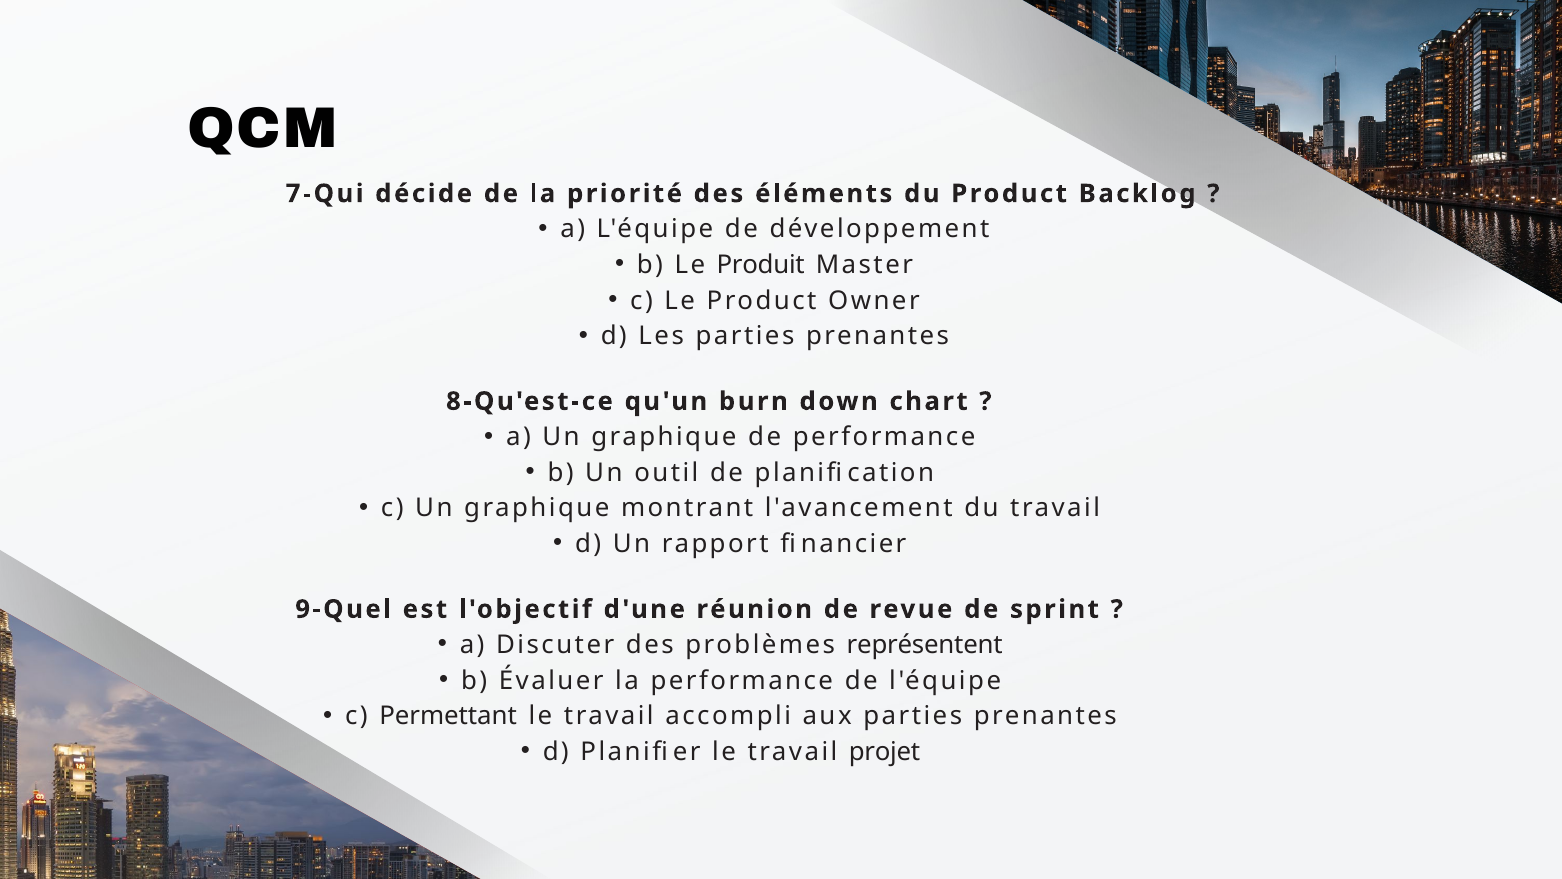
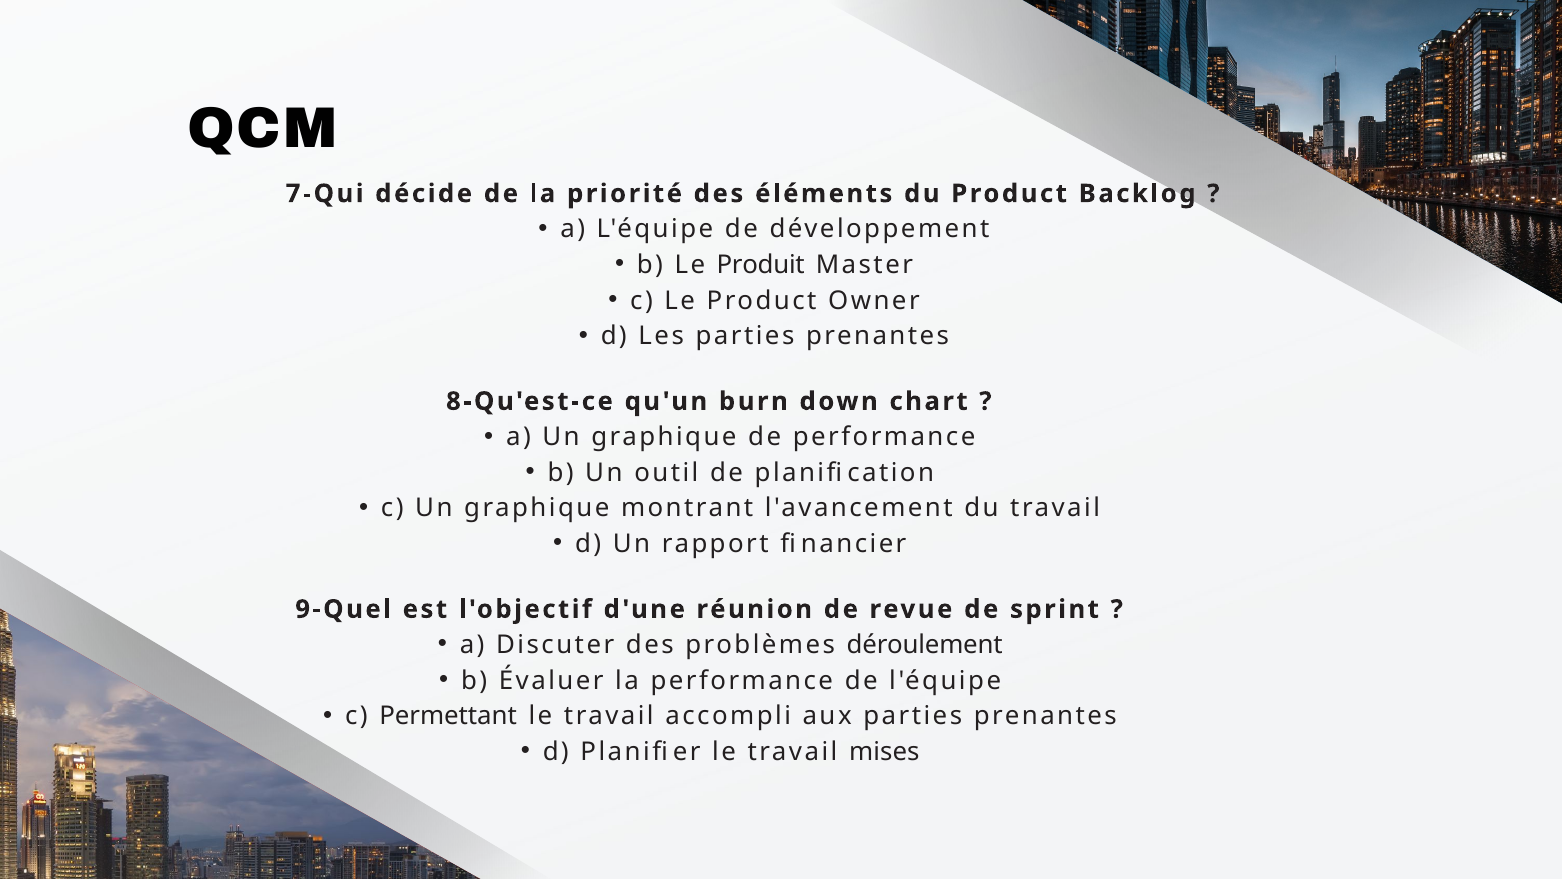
représentent: représentent -> déroulement (925, 645)
projet: projet -> mises (884, 751)
